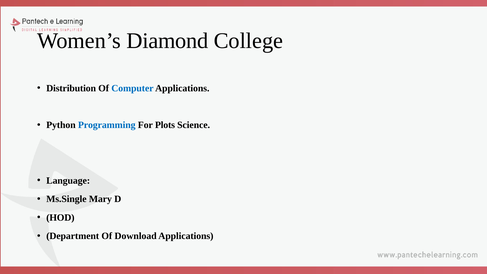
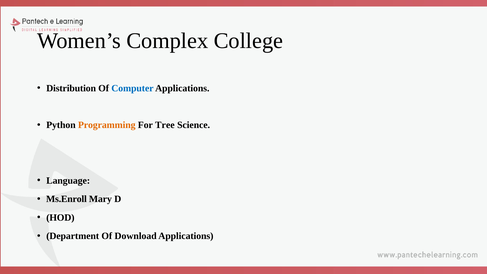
Diamond: Diamond -> Complex (167, 41)
Programming colour: blue -> orange (107, 125)
Plots: Plots -> Tree (165, 125)
Ms.Single: Ms.Single -> Ms.Enroll (66, 199)
